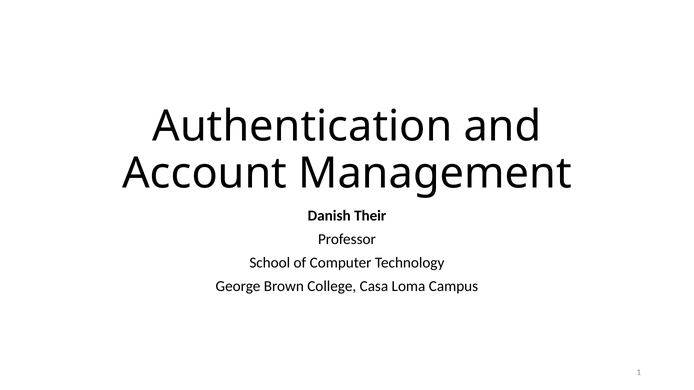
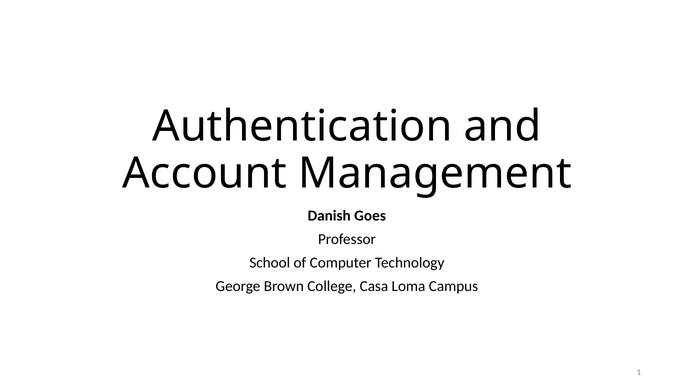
Their: Their -> Goes (370, 216)
